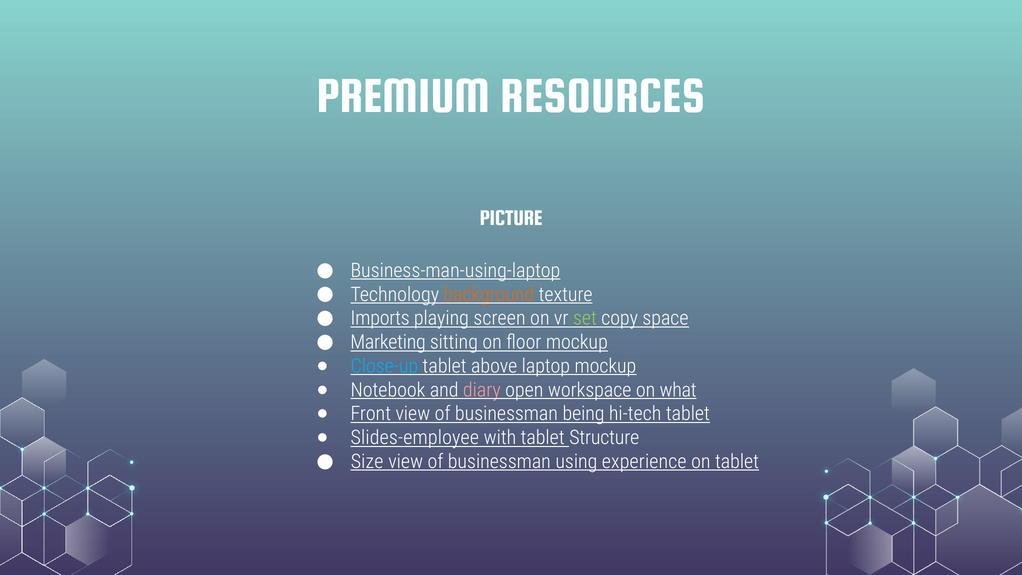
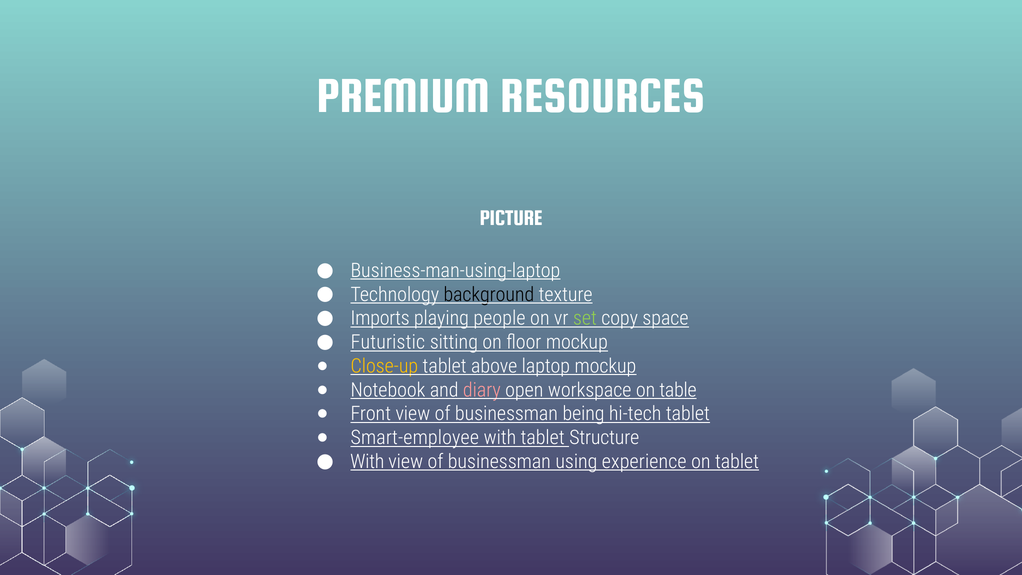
background colour: orange -> black (489, 294)
screen: screen -> people (500, 318)
Marketing: Marketing -> Futuristic (388, 342)
Close-up colour: light blue -> yellow (384, 366)
what: what -> table (678, 390)
Slides-employee: Slides-employee -> Smart-employee (415, 438)
Size: Size -> With (367, 462)
